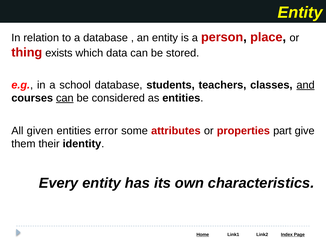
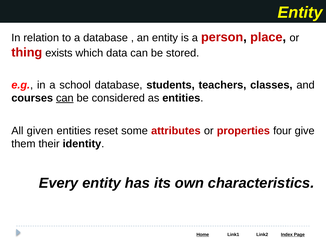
and underline: present -> none (306, 85)
error: error -> reset (106, 131)
part: part -> four (282, 131)
